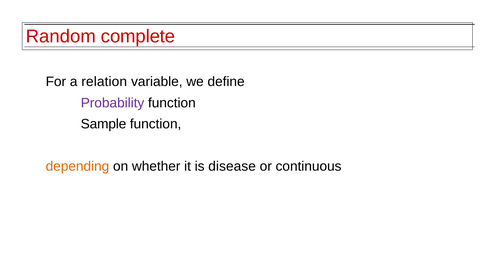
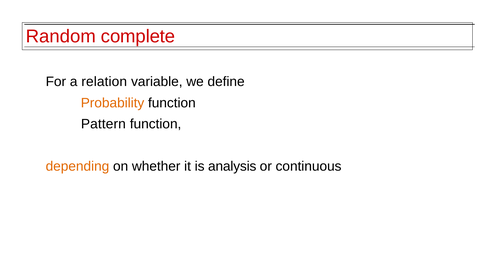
Probability colour: purple -> orange (113, 103)
Sample: Sample -> Pattern (103, 124)
disease: disease -> analysis (232, 167)
